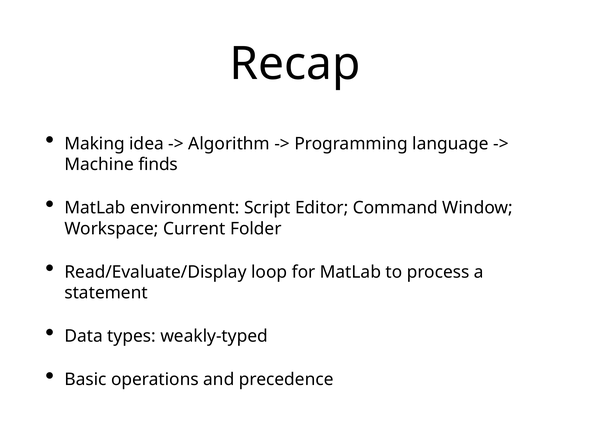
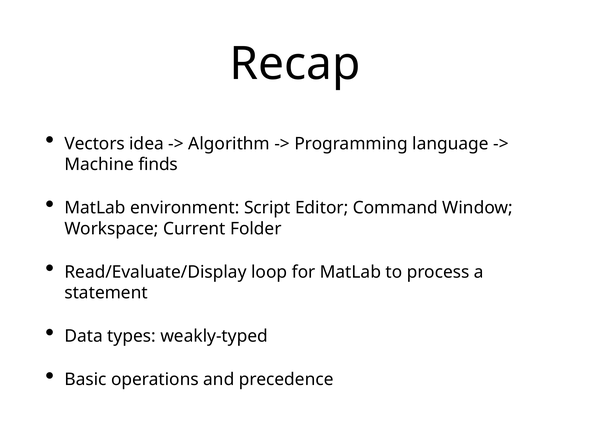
Making: Making -> Vectors (95, 144)
